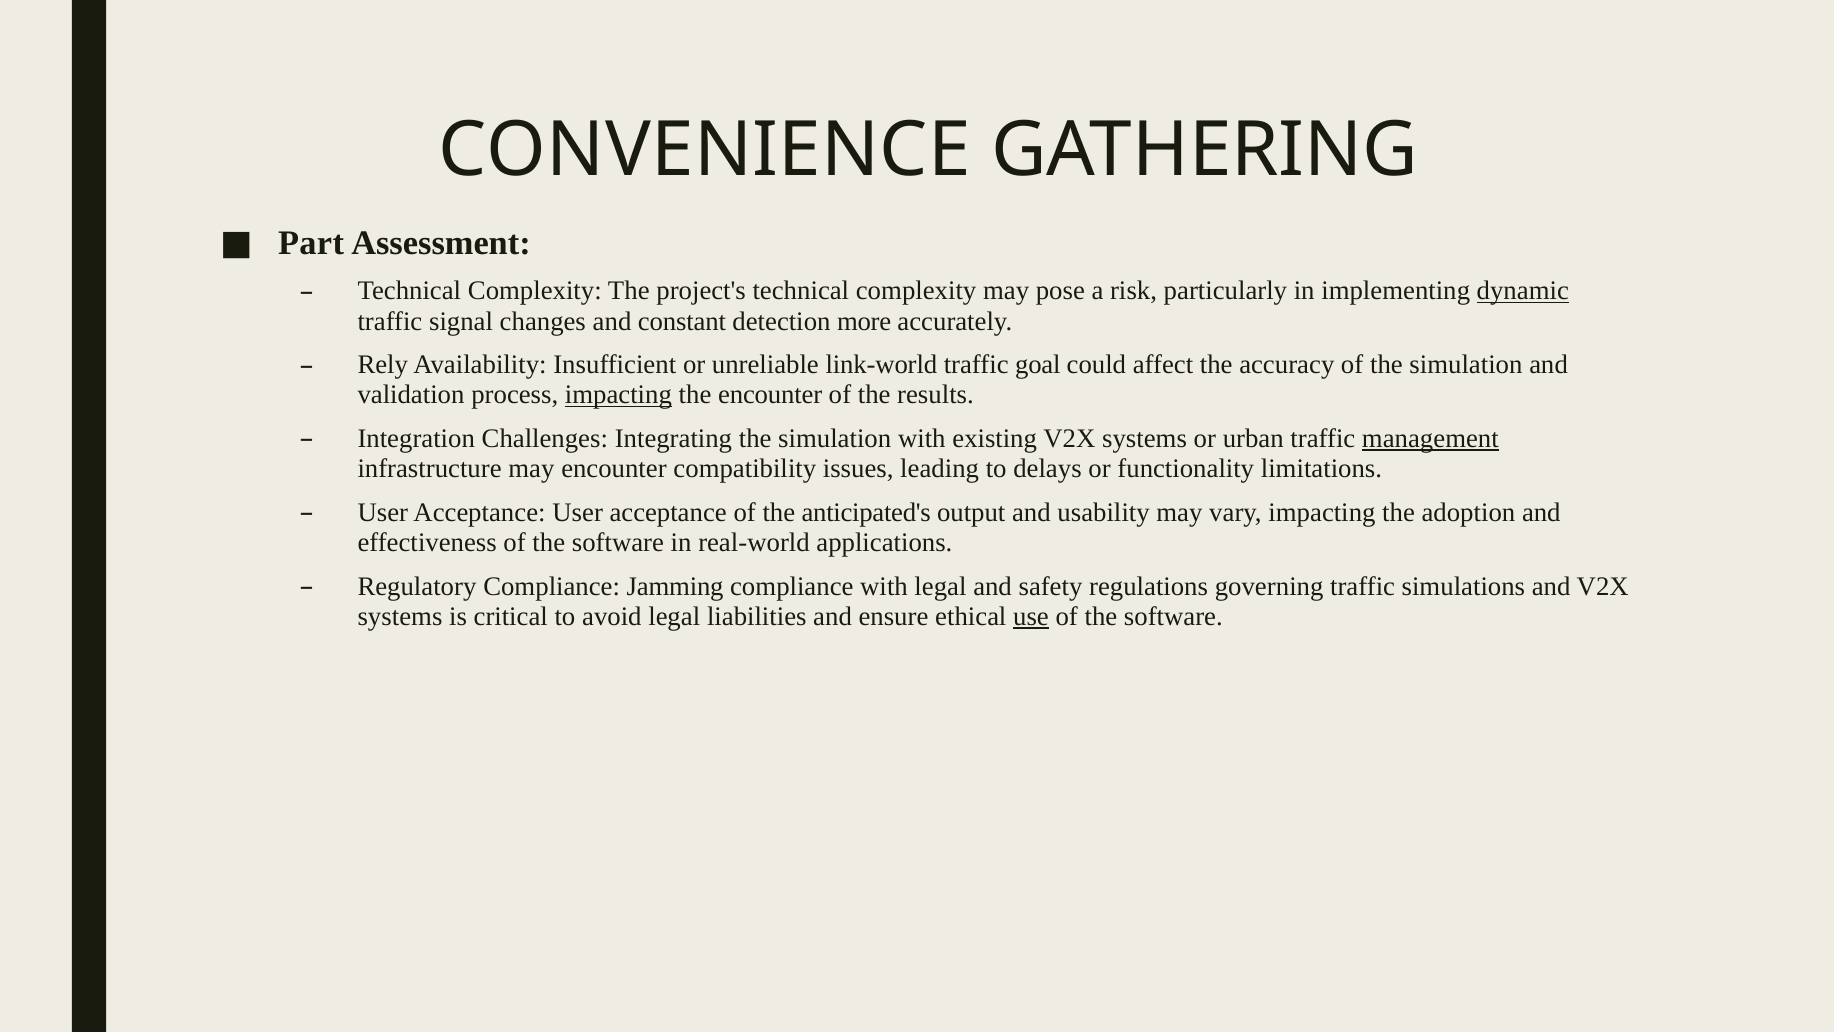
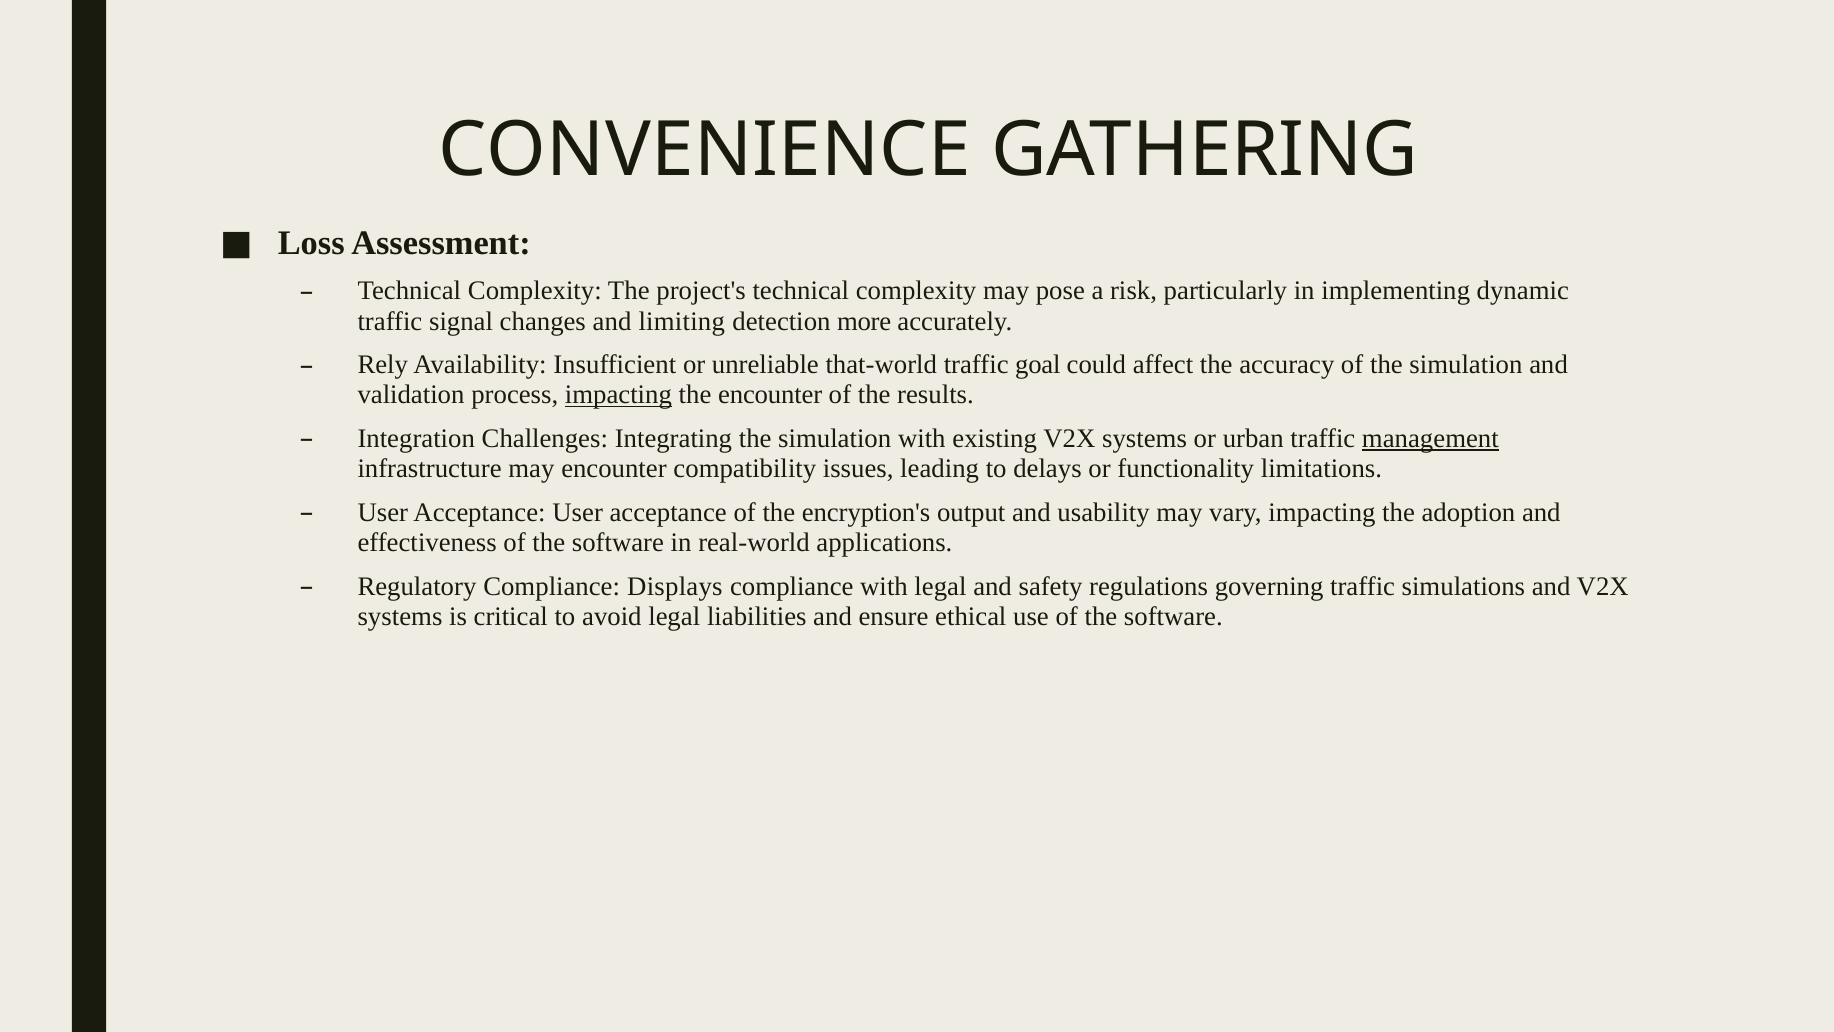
Part: Part -> Loss (311, 243)
dynamic underline: present -> none (1523, 291)
constant: constant -> limiting (682, 321)
link-world: link-world -> that-world (881, 365)
anticipated's: anticipated's -> encryption's (866, 512)
Jamming: Jamming -> Displays (675, 586)
use underline: present -> none (1031, 616)
